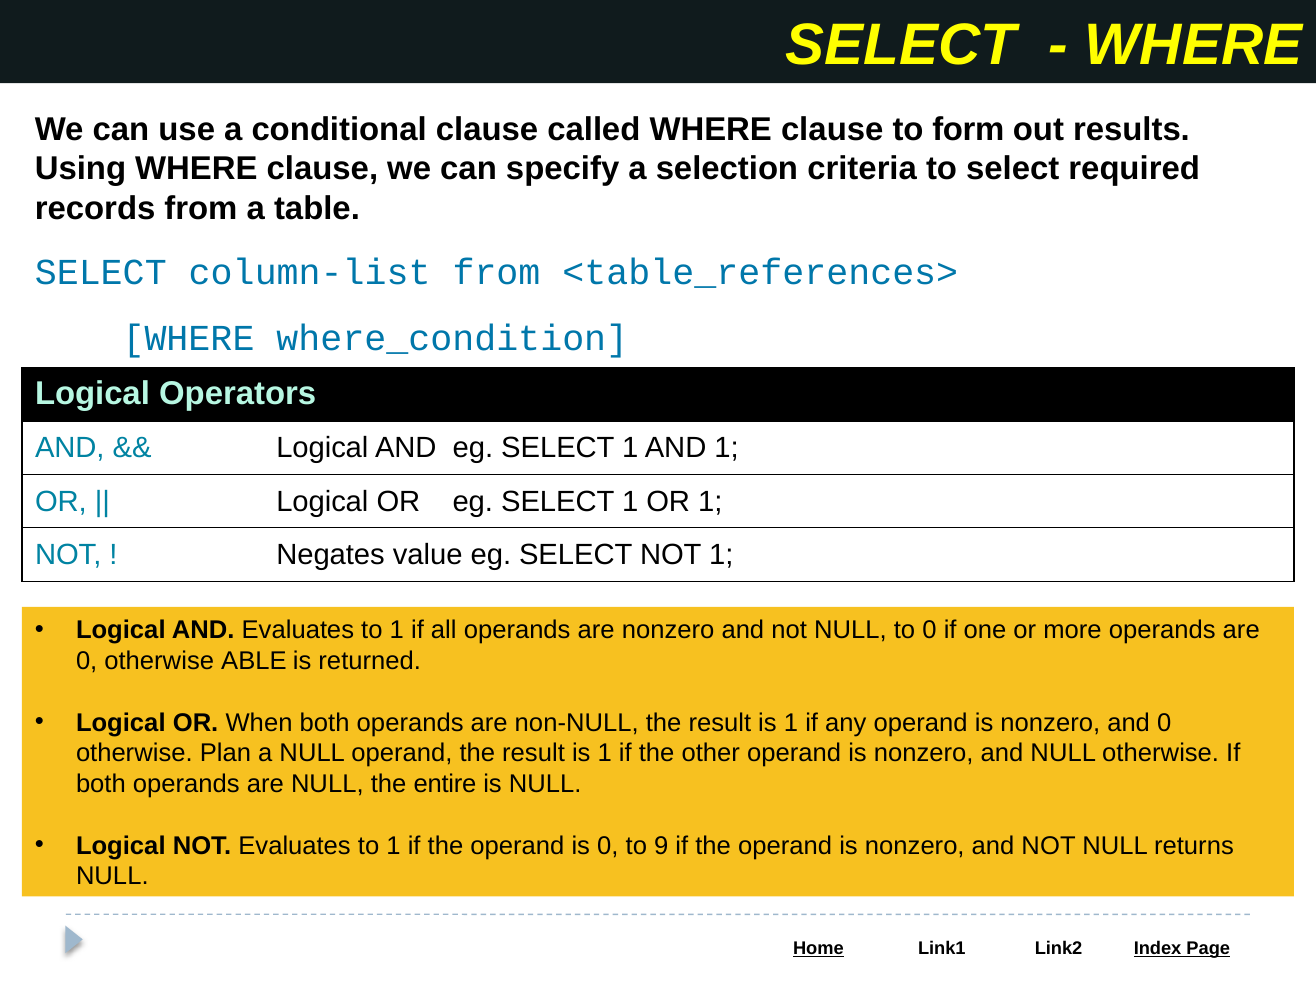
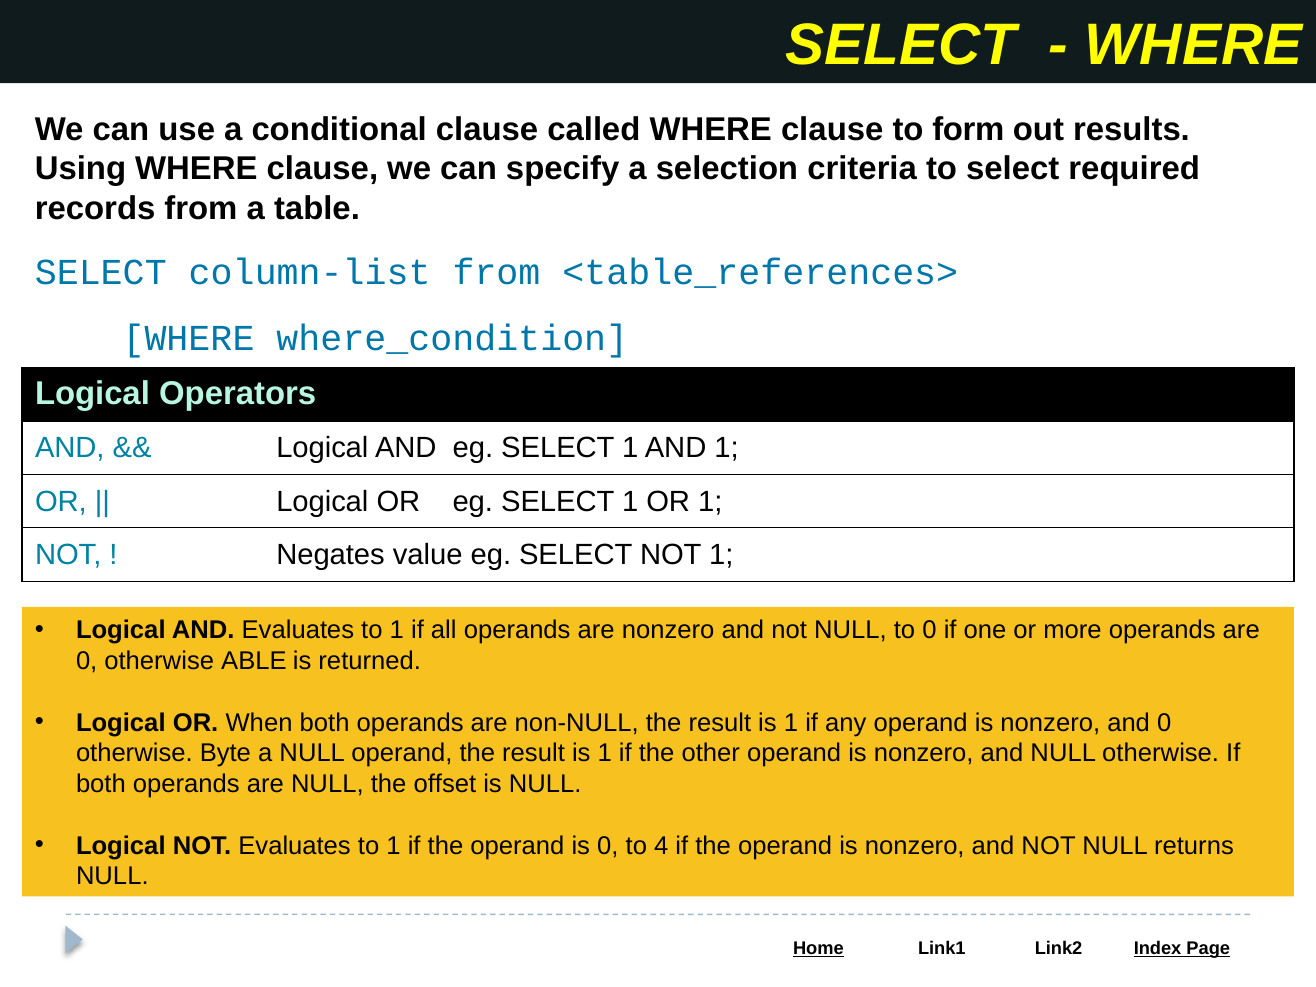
Plan: Plan -> Byte (225, 753)
entire: entire -> offset (445, 784)
9: 9 -> 4 (661, 846)
